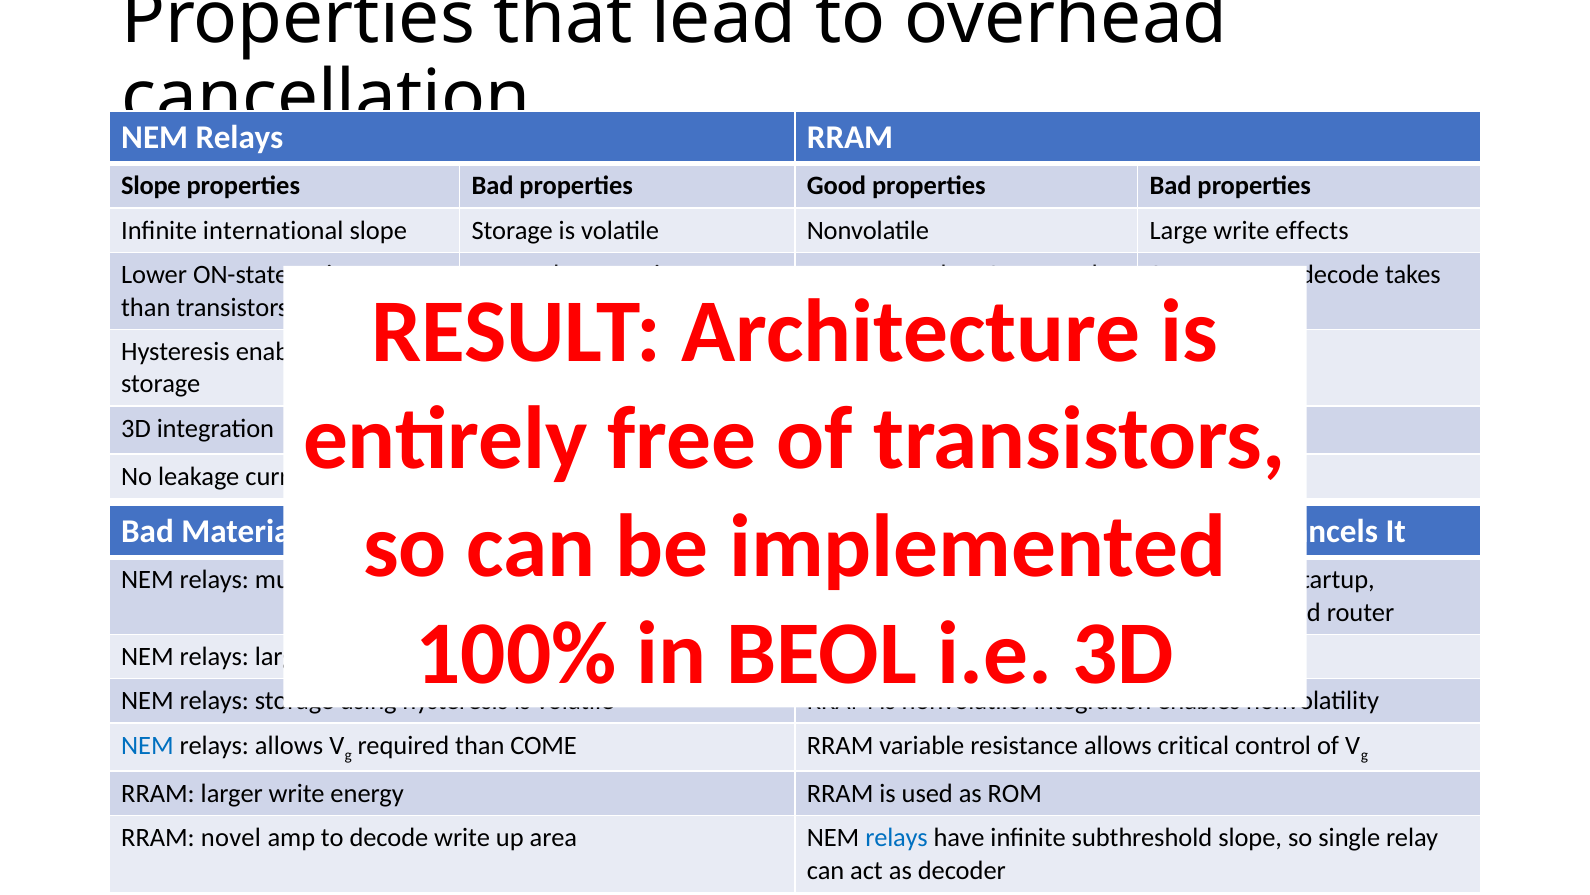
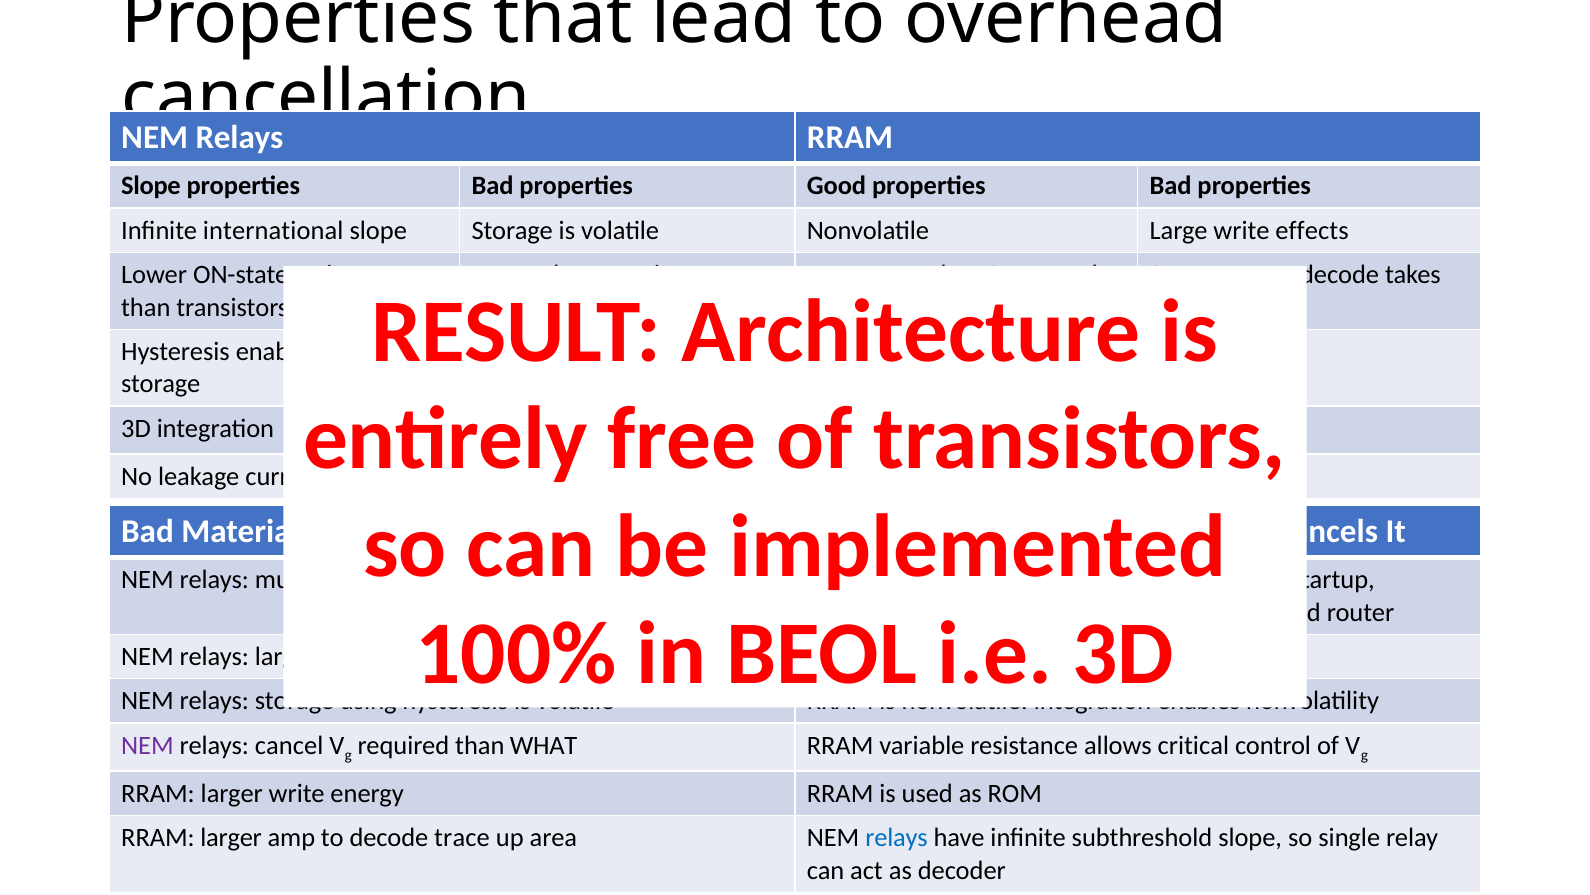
NEM colour: blue -> purple (147, 745)
relays allows: allows -> cancel (289, 745)
COME: COME -> WHAT (544, 745)
novel: novel -> larger (231, 837)
decode write: write -> trace (462, 837)
